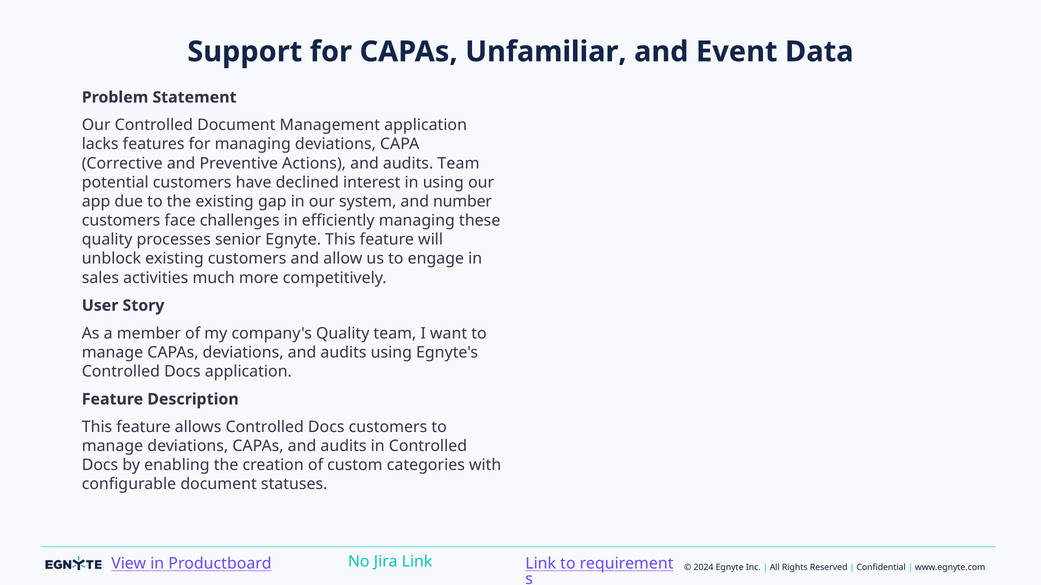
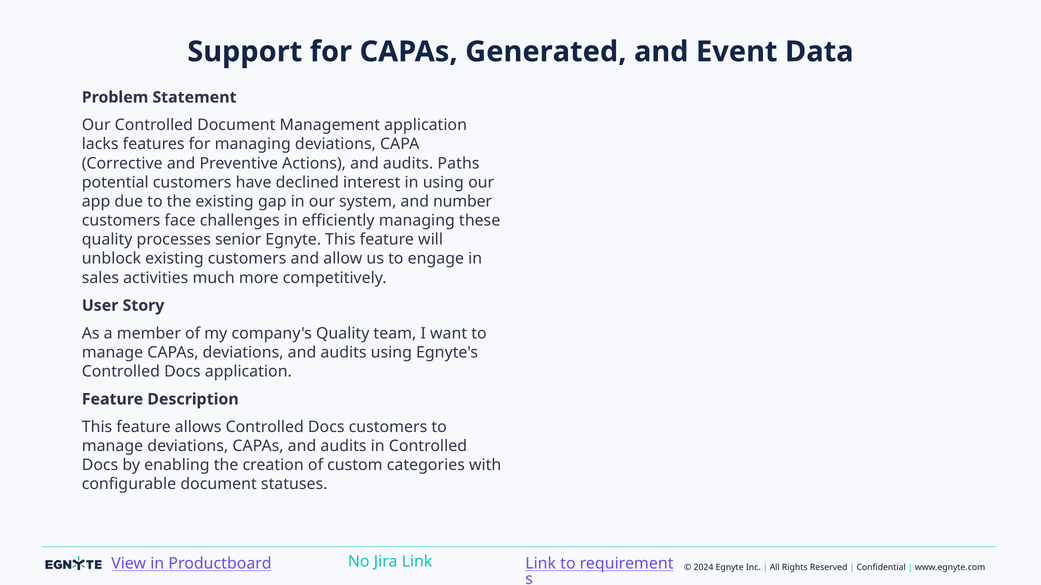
Unfamiliar: Unfamiliar -> Generated (546, 52)
audits Team: Team -> Paths (459, 163)
